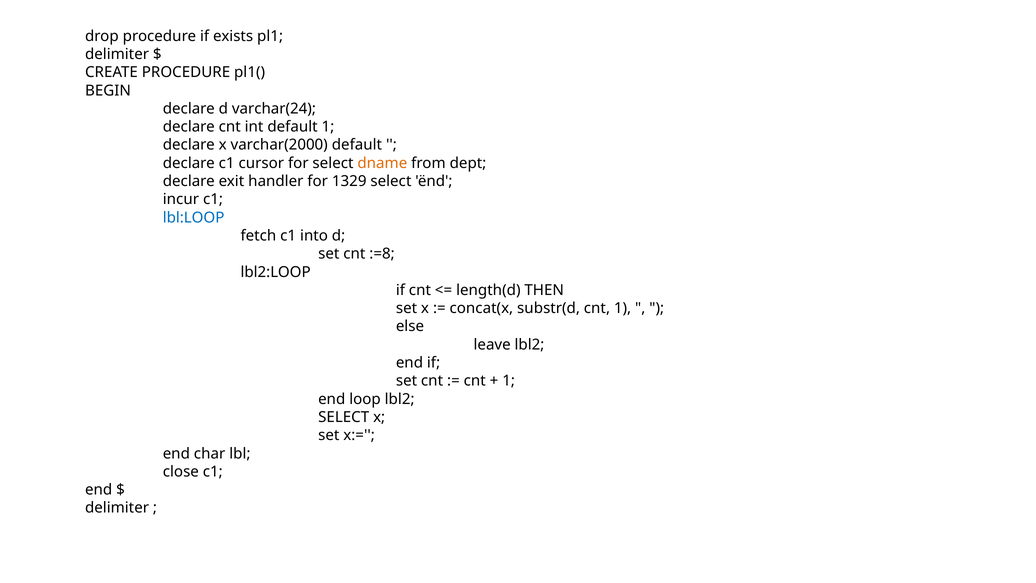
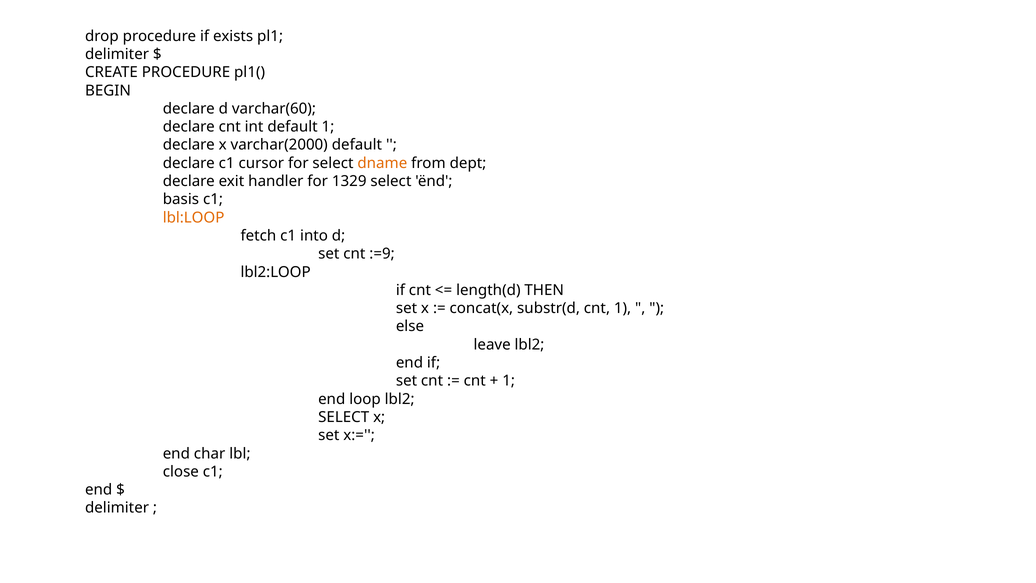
varchar(24: varchar(24 -> varchar(60 (274, 109)
incur: incur -> basis (181, 199)
lbl:LOOP colour: blue -> orange (194, 217)
:=8: :=8 -> :=9 (382, 254)
